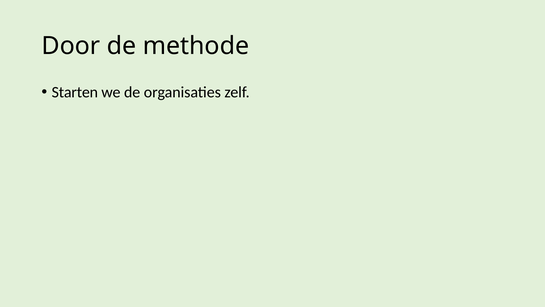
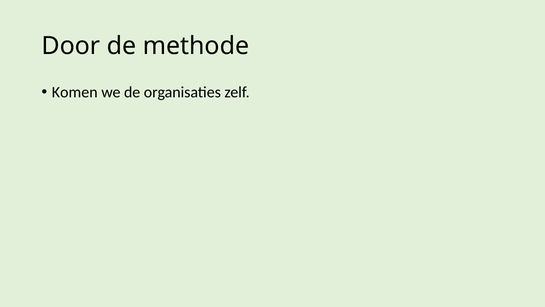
Starten: Starten -> Komen (75, 92)
